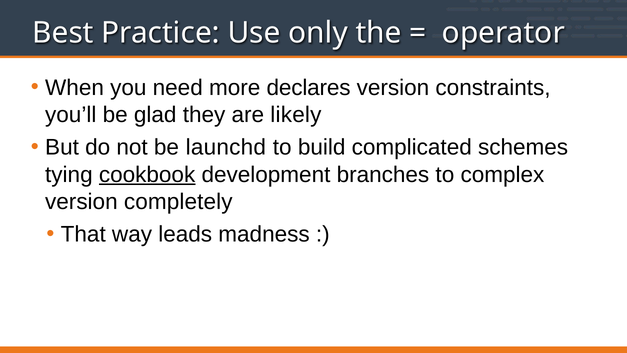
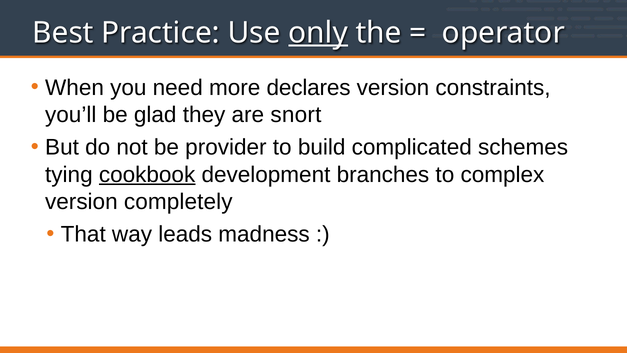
only underline: none -> present (318, 33)
likely: likely -> snort (296, 115)
launchd: launchd -> provider (226, 147)
